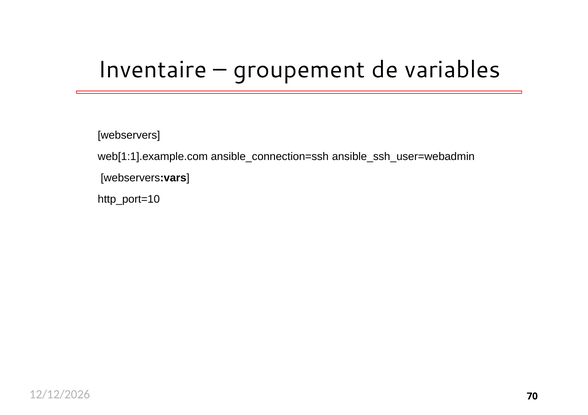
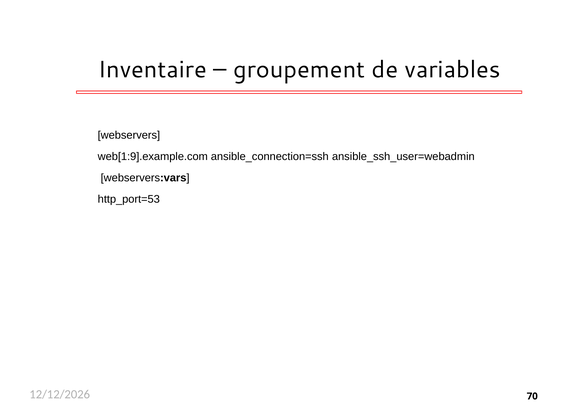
web[1:1].example.com: web[1:1].example.com -> web[1:9].example.com (153, 157)
http_port=10: http_port=10 -> http_port=53 (129, 200)
